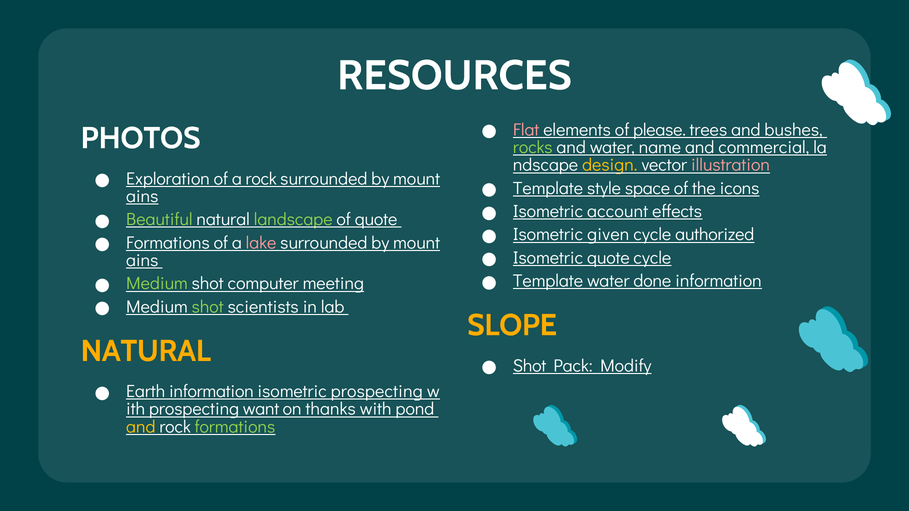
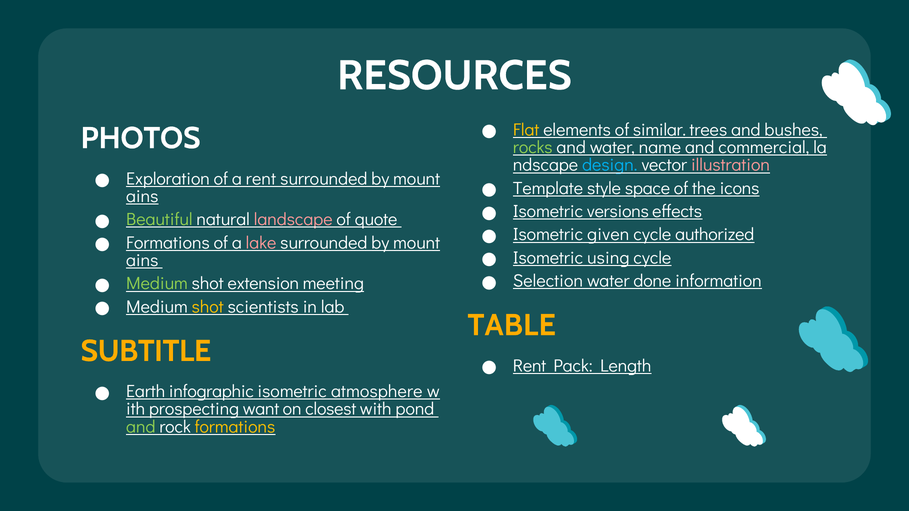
Flat colour: pink -> yellow (526, 130)
please: please -> similar (660, 130)
design colour: yellow -> light blue (610, 165)
a rock: rock -> rent (261, 179)
account: account -> versions (618, 212)
landscape colour: light green -> pink (293, 220)
Isometric quote: quote -> using (608, 258)
Template: Template -> Selection (548, 281)
computer: computer -> extension (263, 284)
shot colour: light green -> yellow (208, 307)
SLOPE: SLOPE -> TABLE (512, 325)
NATURAL: NATURAL -> SUBTITLE (146, 351)
Shot: Shot -> Rent (530, 366)
Modify: Modify -> Length (626, 366)
Earth information: information -> infographic (211, 392)
isometric prospecting: prospecting -> atmosphere (377, 392)
thanks: thanks -> closest (331, 409)
and colour: yellow -> light green (141, 427)
formations colour: light green -> yellow (235, 427)
